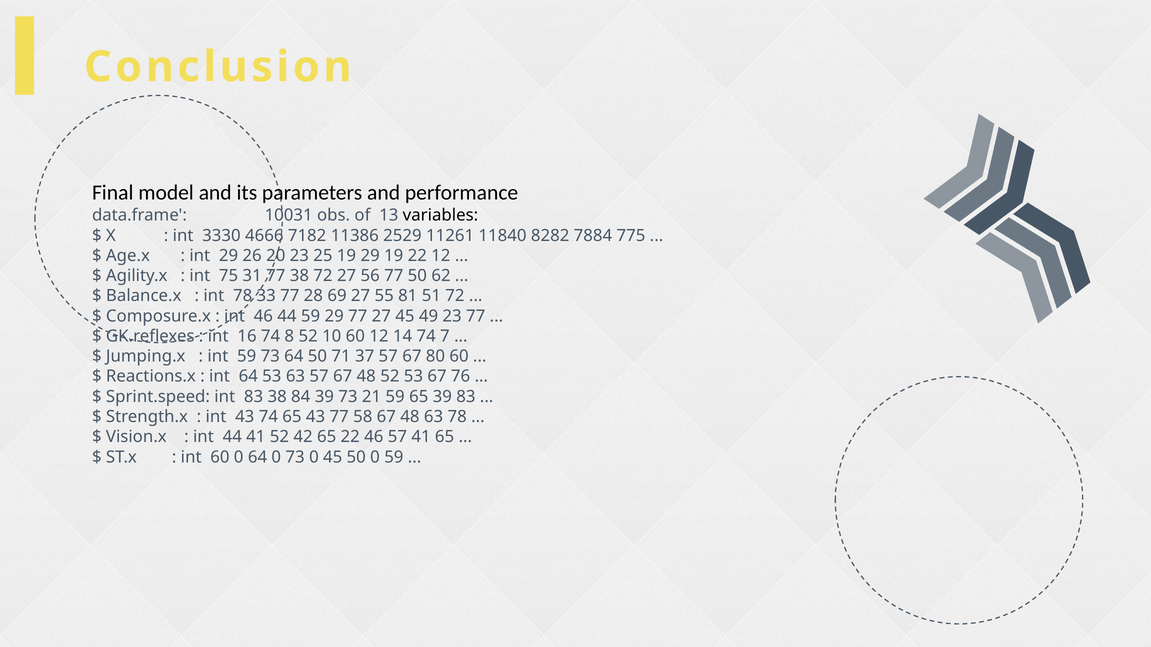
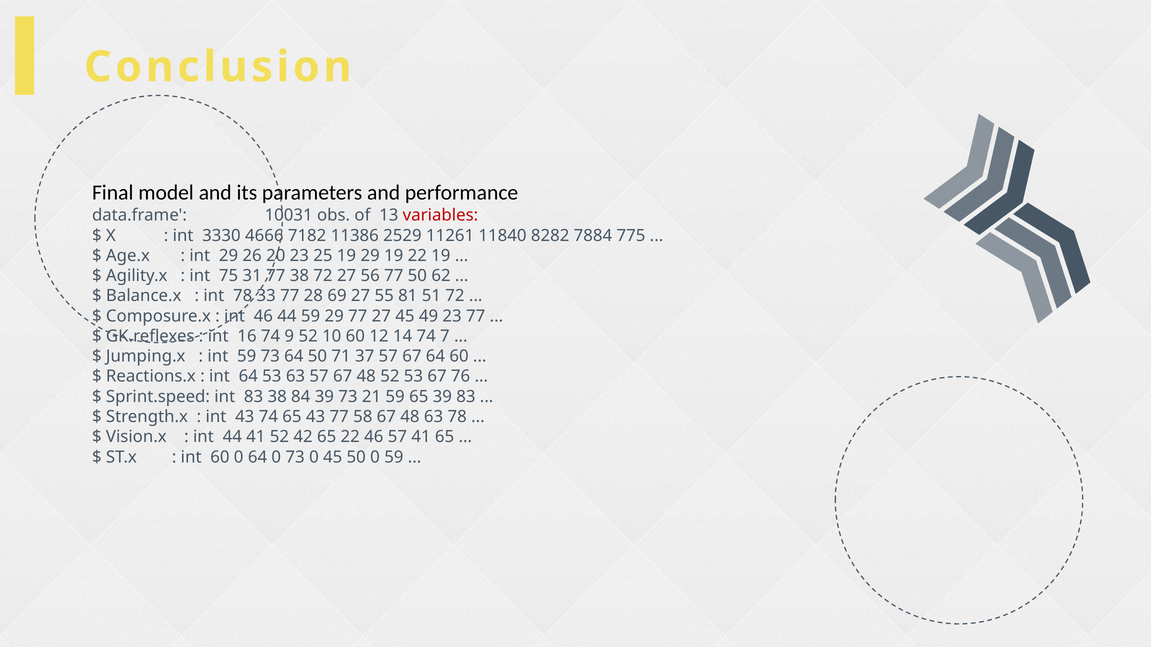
variables colour: black -> red (440, 215)
22 12: 12 -> 19 (441, 256)
8: 8 -> 9 (289, 336)
67 80: 80 -> 64 (435, 357)
